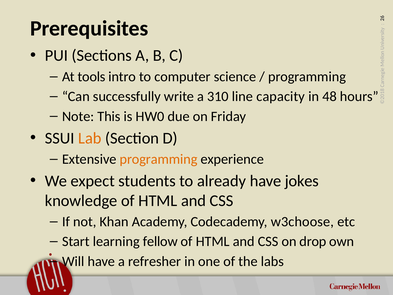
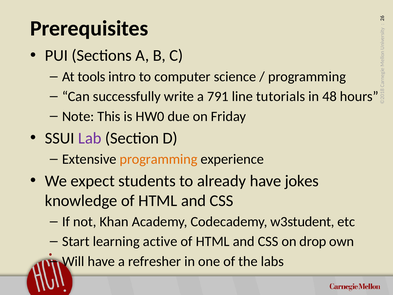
310: 310 -> 791 (218, 96)
capacity: capacity -> tutorials (281, 96)
Lab colour: orange -> purple (90, 138)
w3choose: w3choose -> w3student (302, 221)
fellow: fellow -> active (160, 241)
